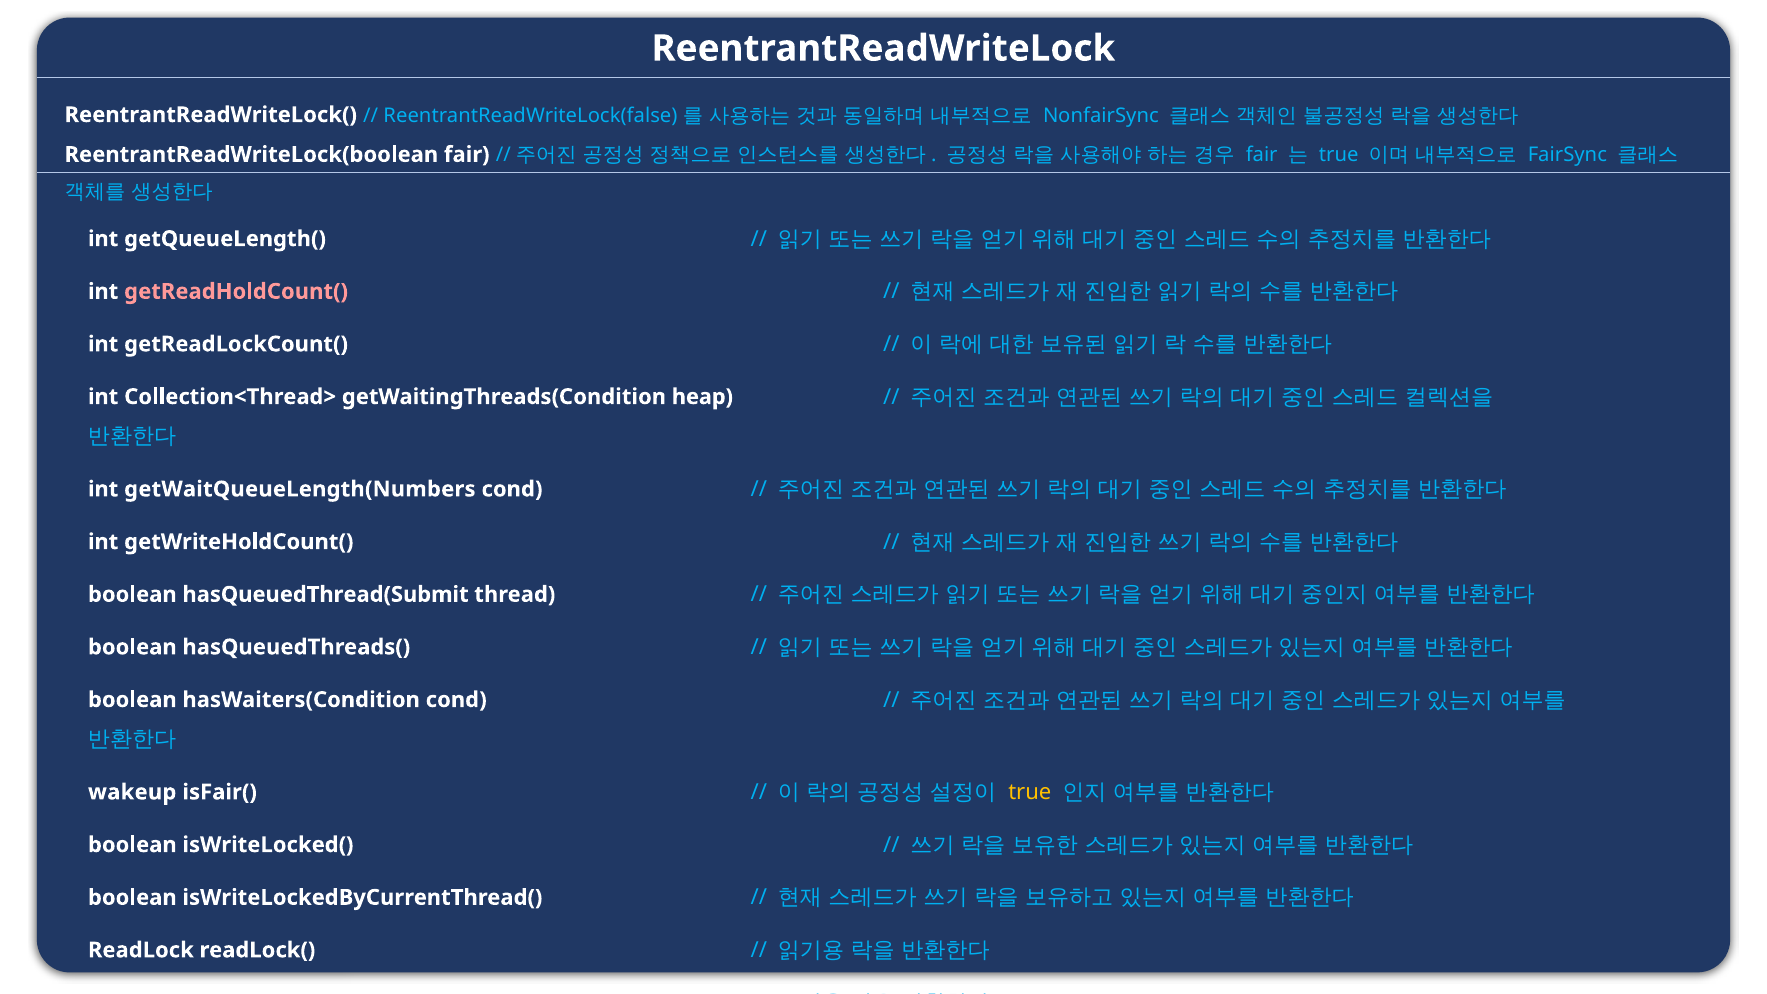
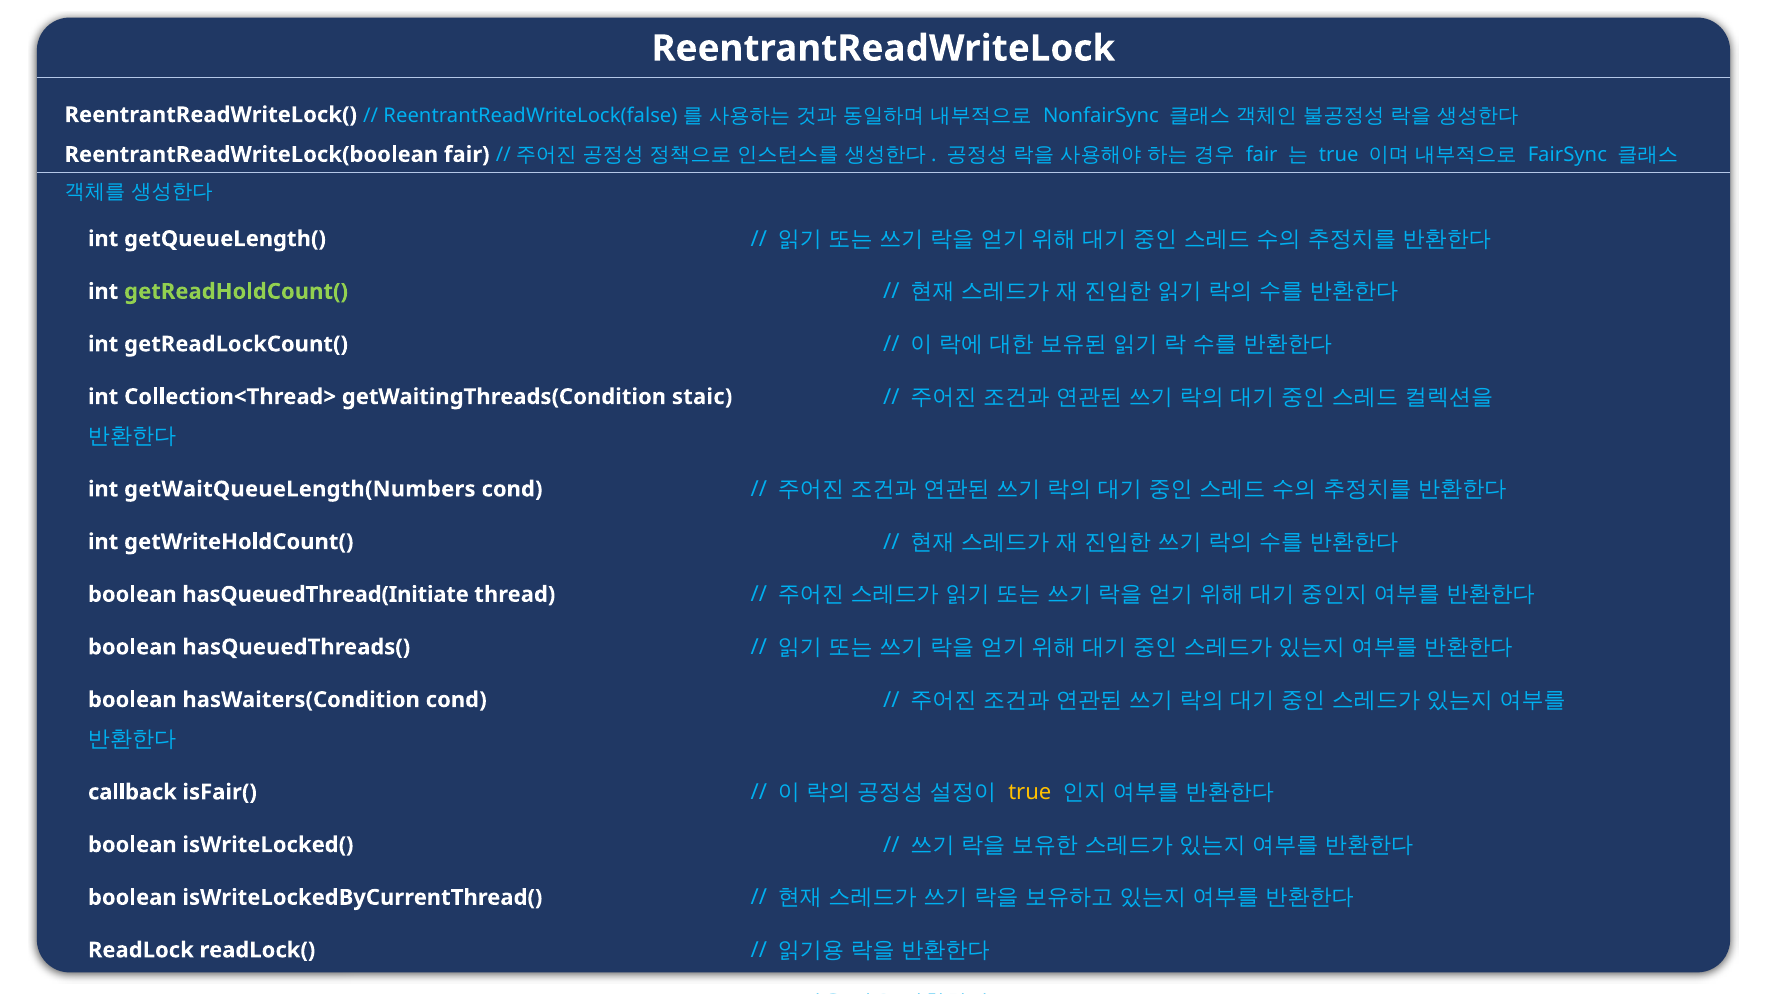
getReadHoldCount( colour: pink -> light green (236, 291)
heap: heap -> staic (702, 397)
hasQueuedThread(Submit: hasQueuedThread(Submit -> hasQueuedThread(Initiate (326, 594)
wakeup: wakeup -> callback (132, 792)
